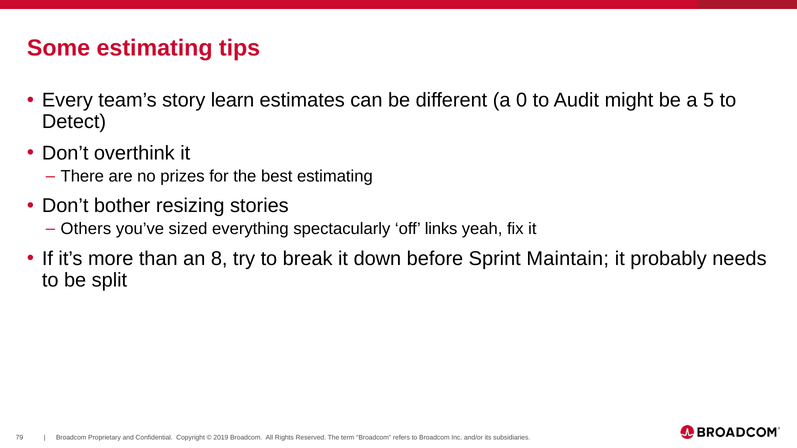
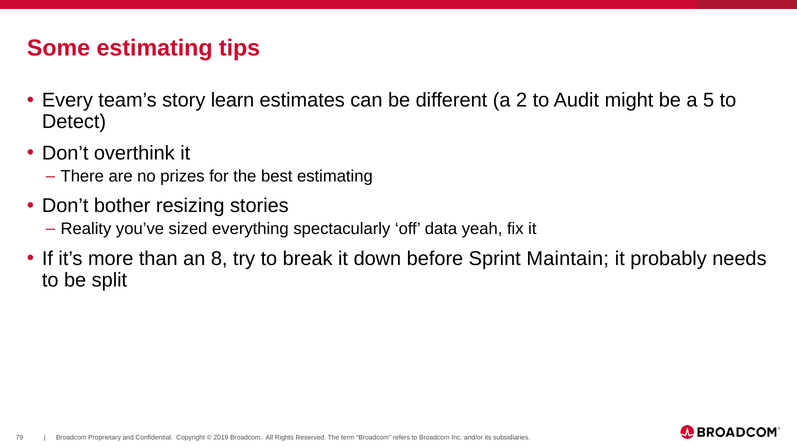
0: 0 -> 2 (522, 100)
Others: Others -> Reality (86, 229)
links: links -> data (441, 229)
